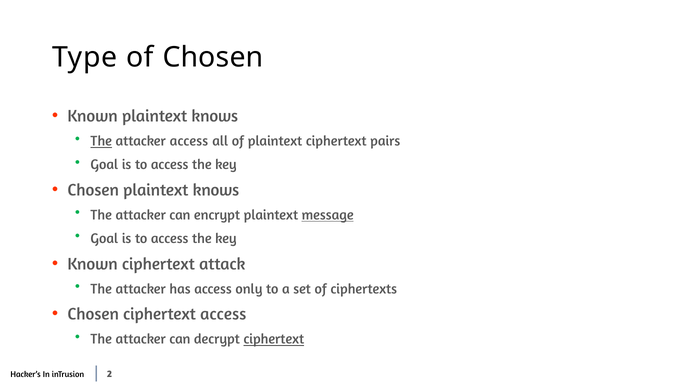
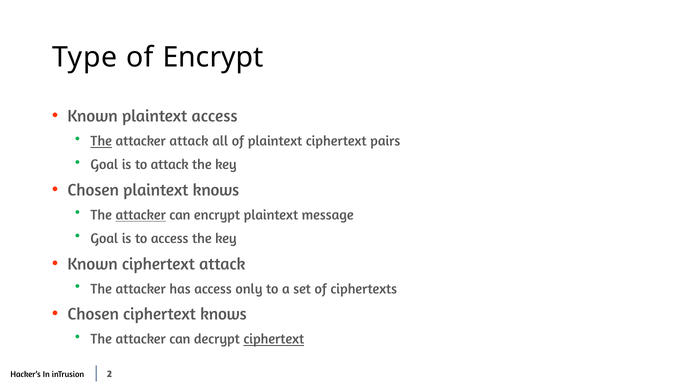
of Chosen: Chosen -> Encrypt (213, 57)
Known plaintext knows: knows -> access (215, 116)
attacker access: access -> attack (189, 141)
access: access -> attack (170, 165)
attacker underline: none -> present (141, 215)
message underline: present -> none (328, 215)
ciphertext access: access -> knows (223, 314)
